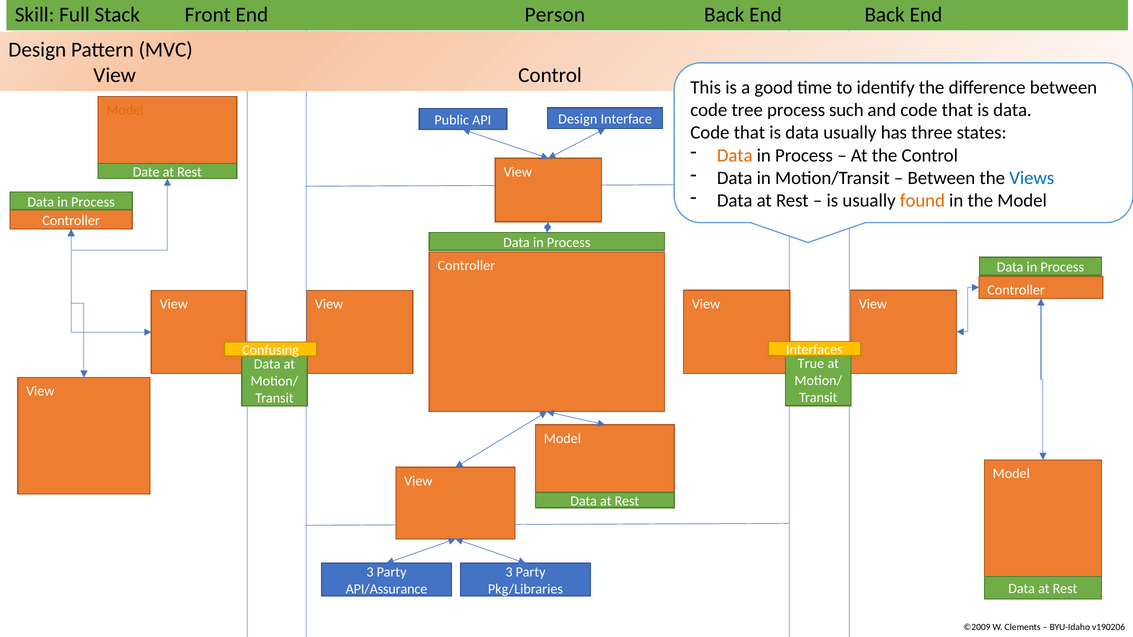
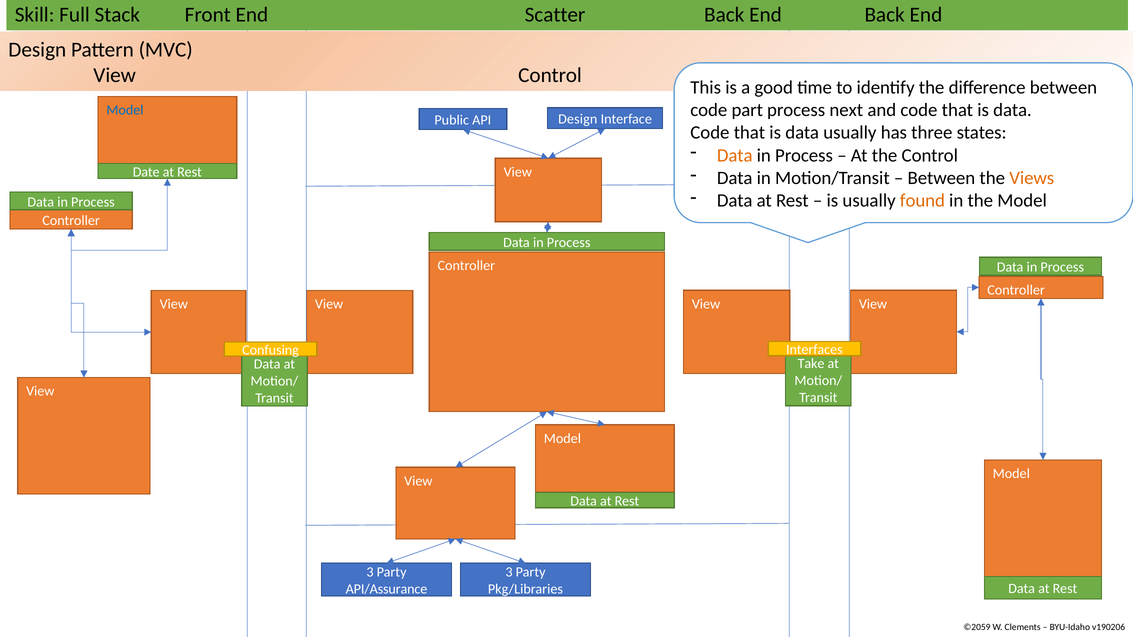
Person: Person -> Scatter (555, 15)
tree: tree -> part (747, 110)
such: such -> next (846, 110)
Model colour: orange -> blue (125, 110)
Views colour: blue -> orange (1032, 178)
True: True -> Take (811, 364)
©2009: ©2009 -> ©2059 (977, 627)
